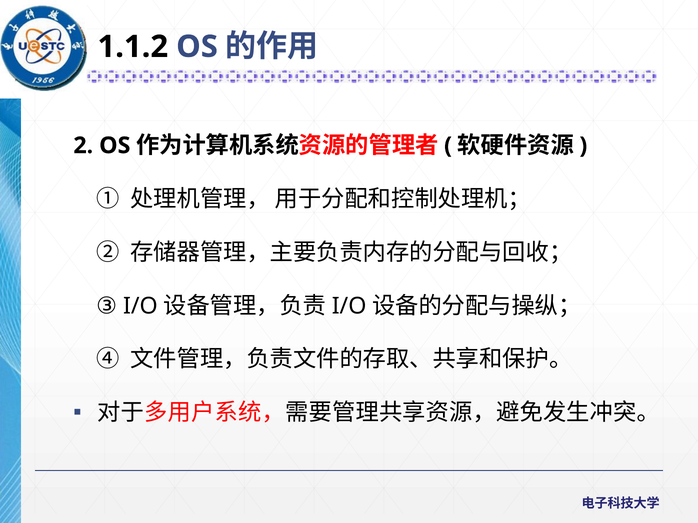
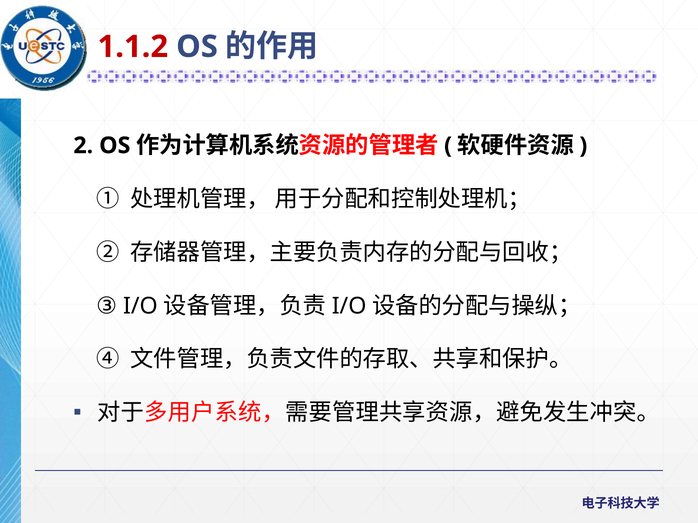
1.1.2 colour: black -> red (133, 47)
